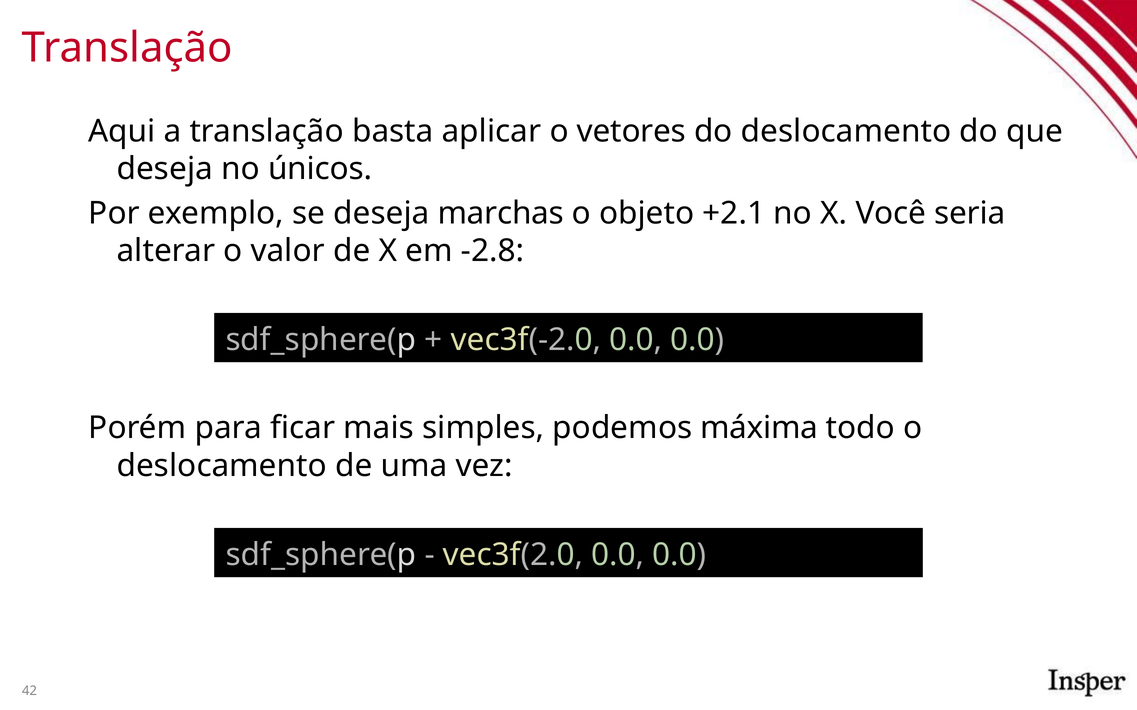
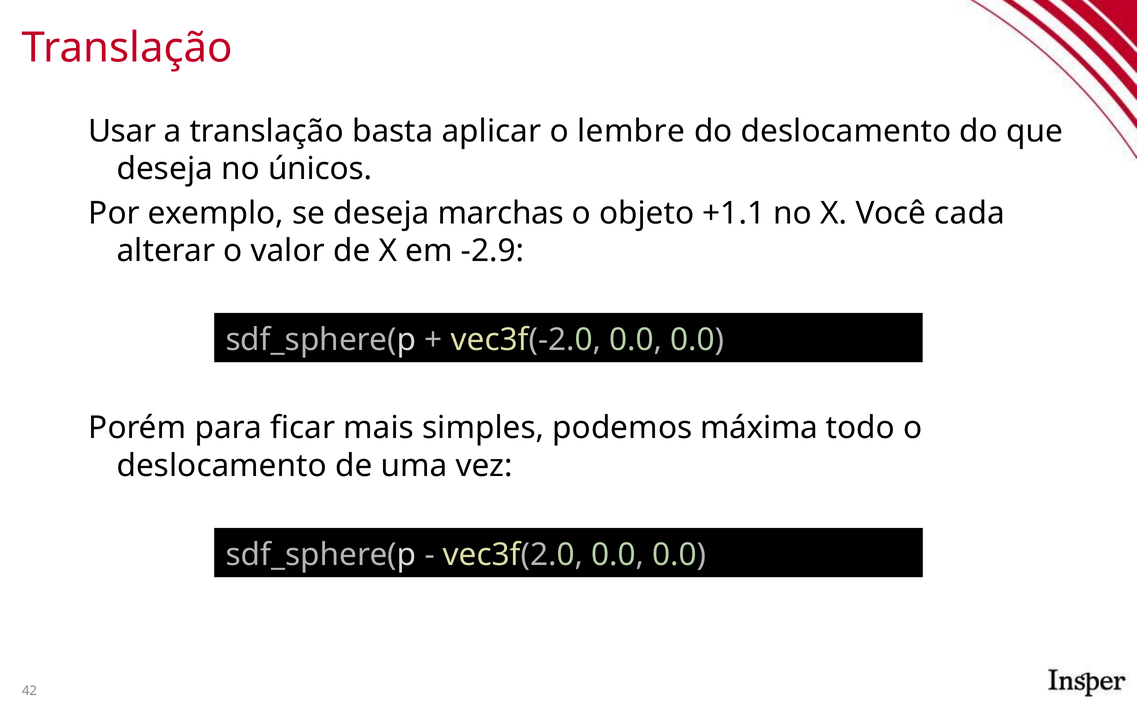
Aqui: Aqui -> Usar (122, 131)
vetores: vetores -> lembre (631, 131)
+2.1: +2.1 -> +1.1 (734, 213)
seria: seria -> cada (970, 213)
-2.8: -2.8 -> -2.9 (493, 251)
